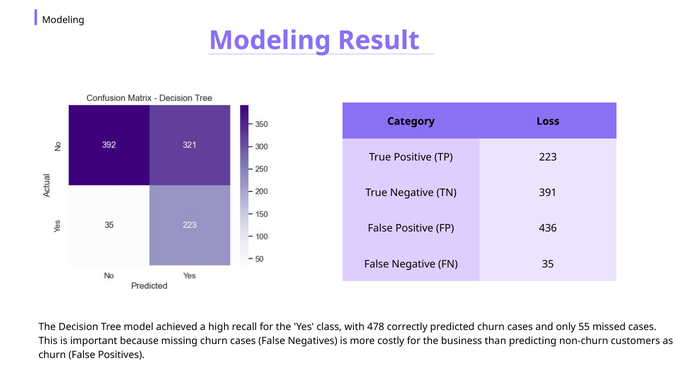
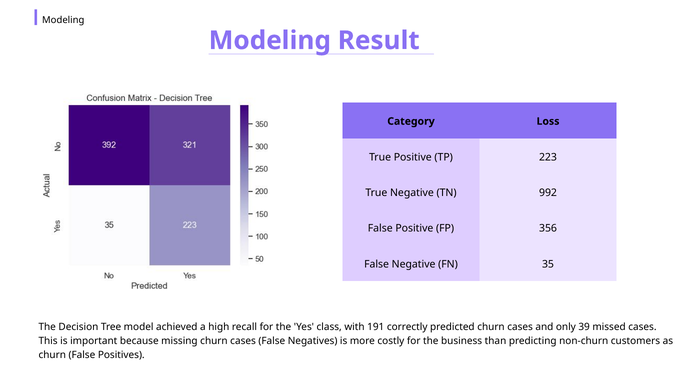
391: 391 -> 992 (548, 193)
436: 436 -> 356 (548, 229)
478: 478 -> 191 (376, 327)
55: 55 -> 39 (584, 327)
